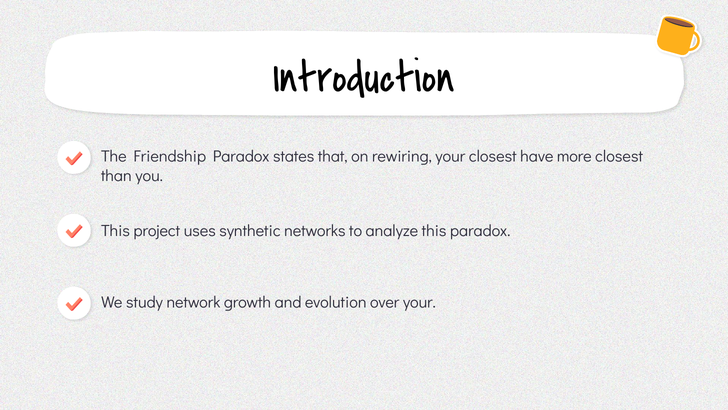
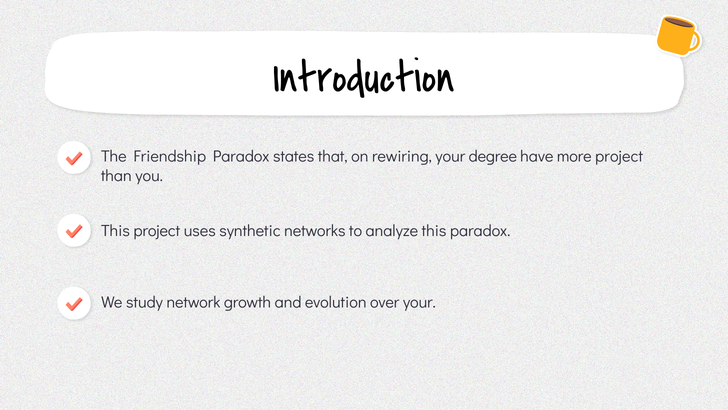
your closest: closest -> degree (493, 156)
more closest: closest -> project (619, 156)
